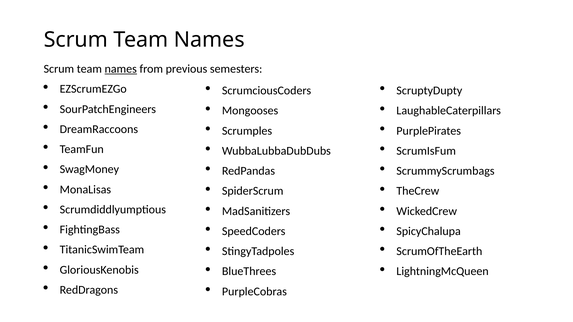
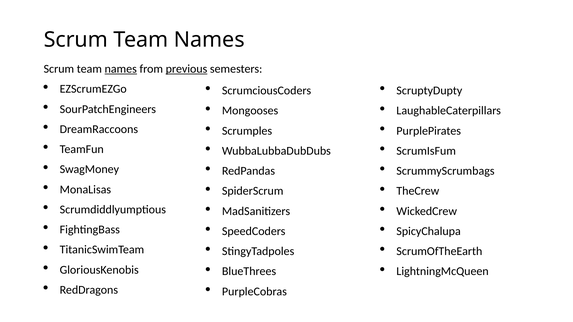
previous underline: none -> present (186, 69)
